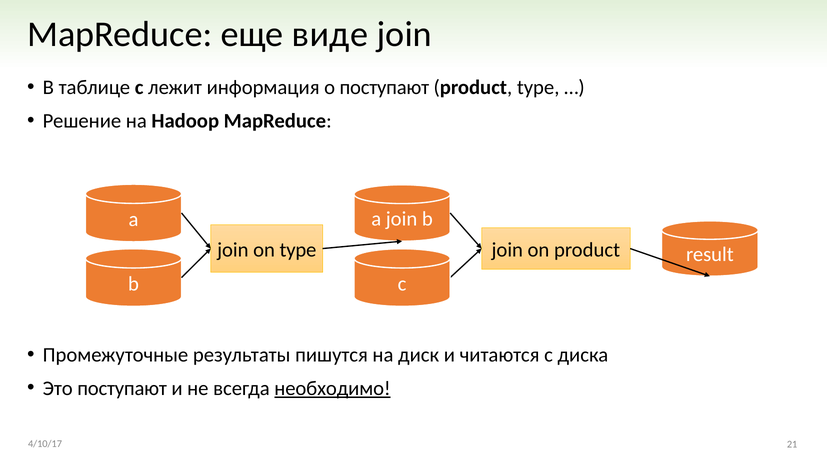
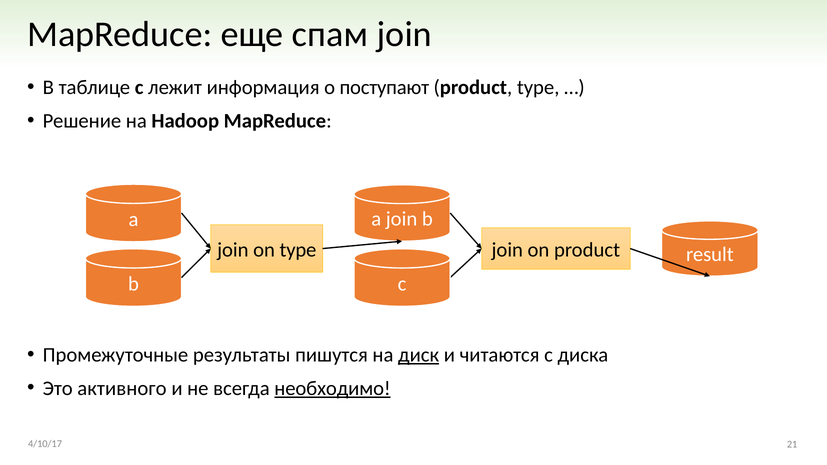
виде: виде -> спам (330, 34)
диск underline: none -> present (419, 355)
Это поступают: поступают -> активного (122, 388)
